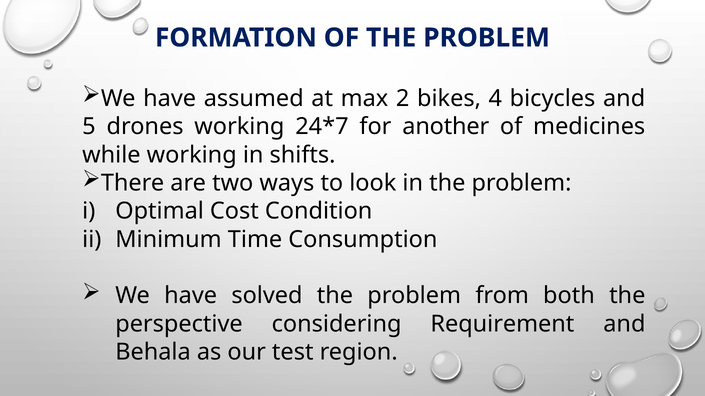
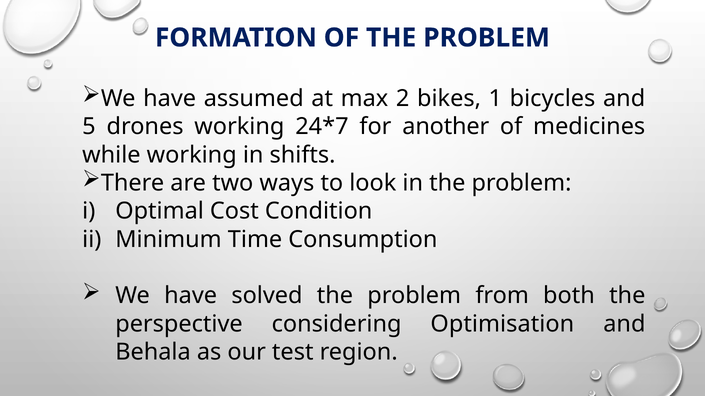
4: 4 -> 1 (495, 99)
Requirement: Requirement -> Optimisation (502, 324)
